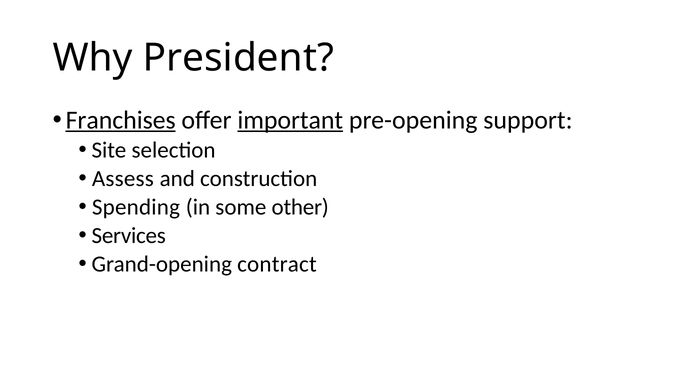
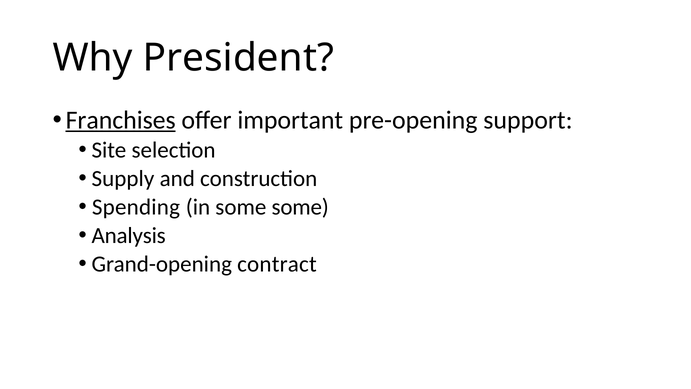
important underline: present -> none (290, 120)
Assess: Assess -> Supply (123, 178)
some other: other -> some (300, 207)
Services: Services -> Analysis (129, 235)
